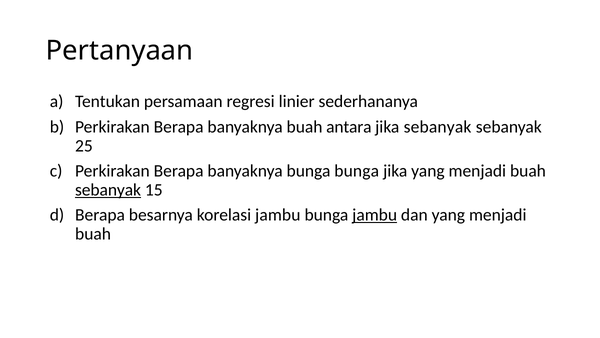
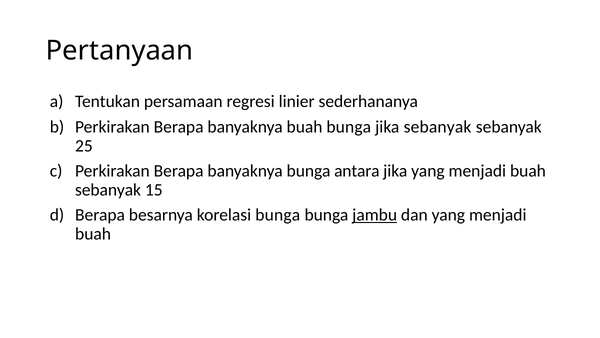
buah antara: antara -> bunga (349, 127)
bunga bunga: bunga -> antara (357, 171)
sebanyak underline: present -> none (108, 190)
korelasi jambu: jambu -> bunga (278, 215)
